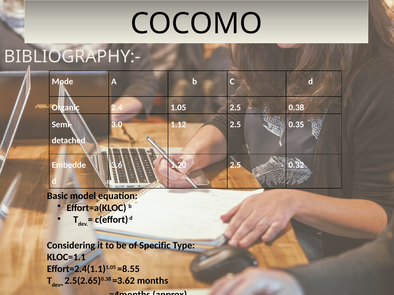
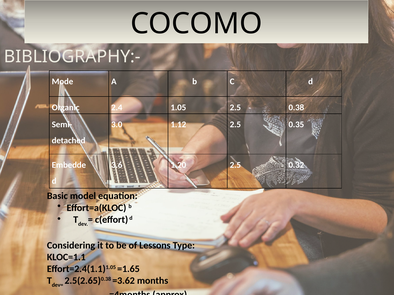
Specific: Specific -> Lessons (155, 246)
=8.55: =8.55 -> =1.65 (128, 269)
